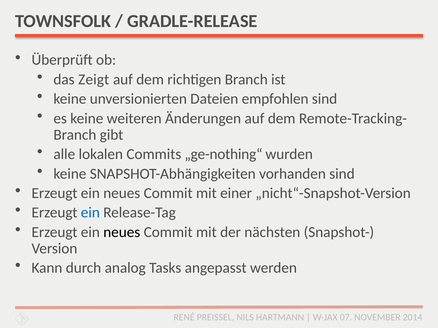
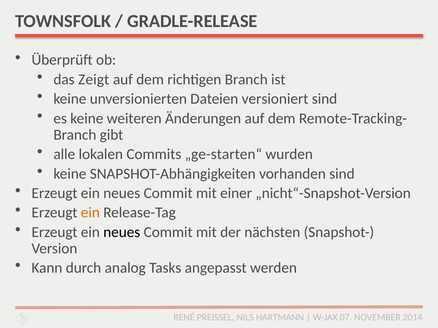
empfohlen: empfohlen -> versioniert (275, 99)
„ge-nothing“: „ge-nothing“ -> „ge-starten“ (223, 154)
ein colour: blue -> orange (90, 213)
